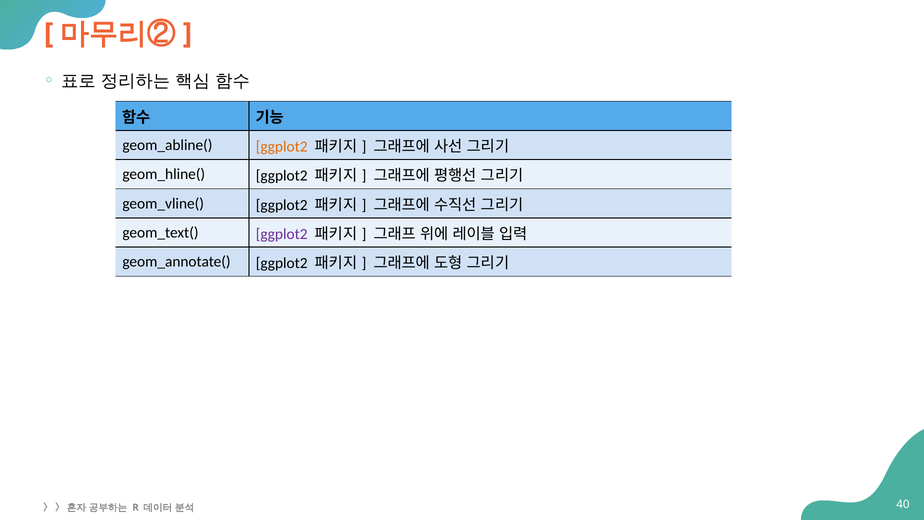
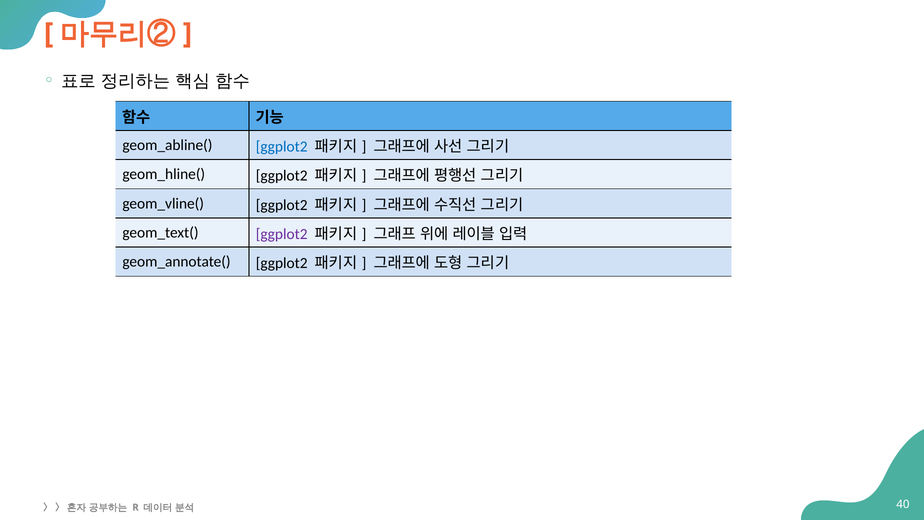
ggplot2 colour: orange -> blue (282, 147)
